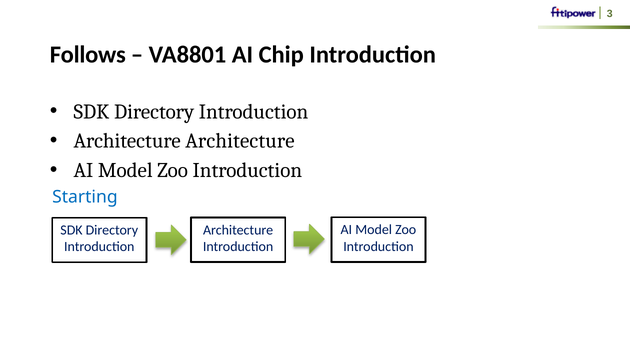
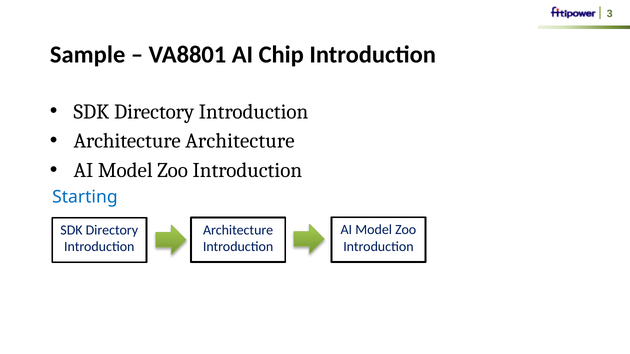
Follows: Follows -> Sample (88, 55)
